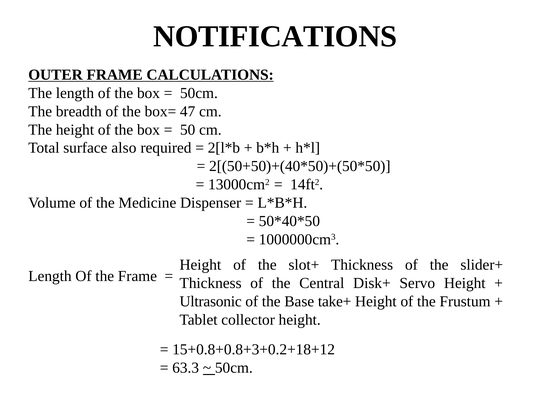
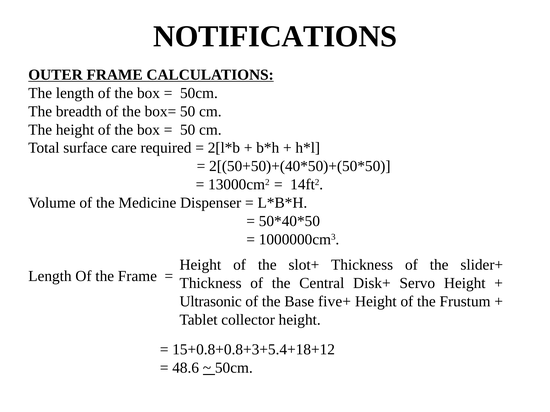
box= 47: 47 -> 50 (188, 111)
also: also -> care (124, 148)
take+: take+ -> five+ (334, 302)
15+0.8+0.8+3+0.2+18+12: 15+0.8+0.8+3+0.2+18+12 -> 15+0.8+0.8+3+5.4+18+12 (254, 350)
63.3: 63.3 -> 48.6 (186, 368)
